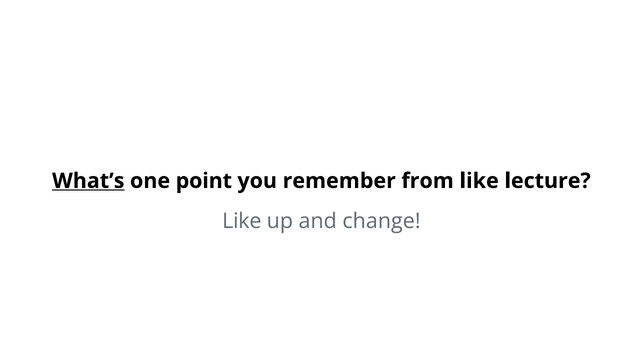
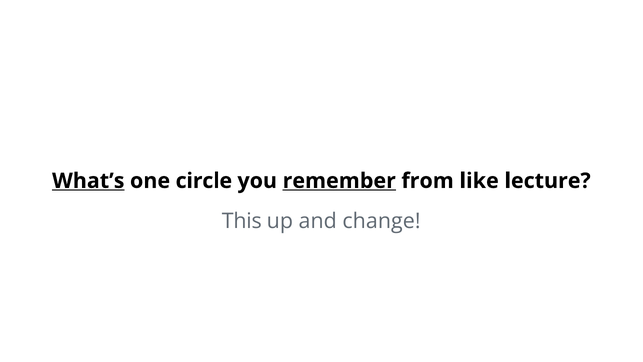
point: point -> circle (204, 181)
remember underline: none -> present (339, 181)
Like: Like -> This (242, 221)
